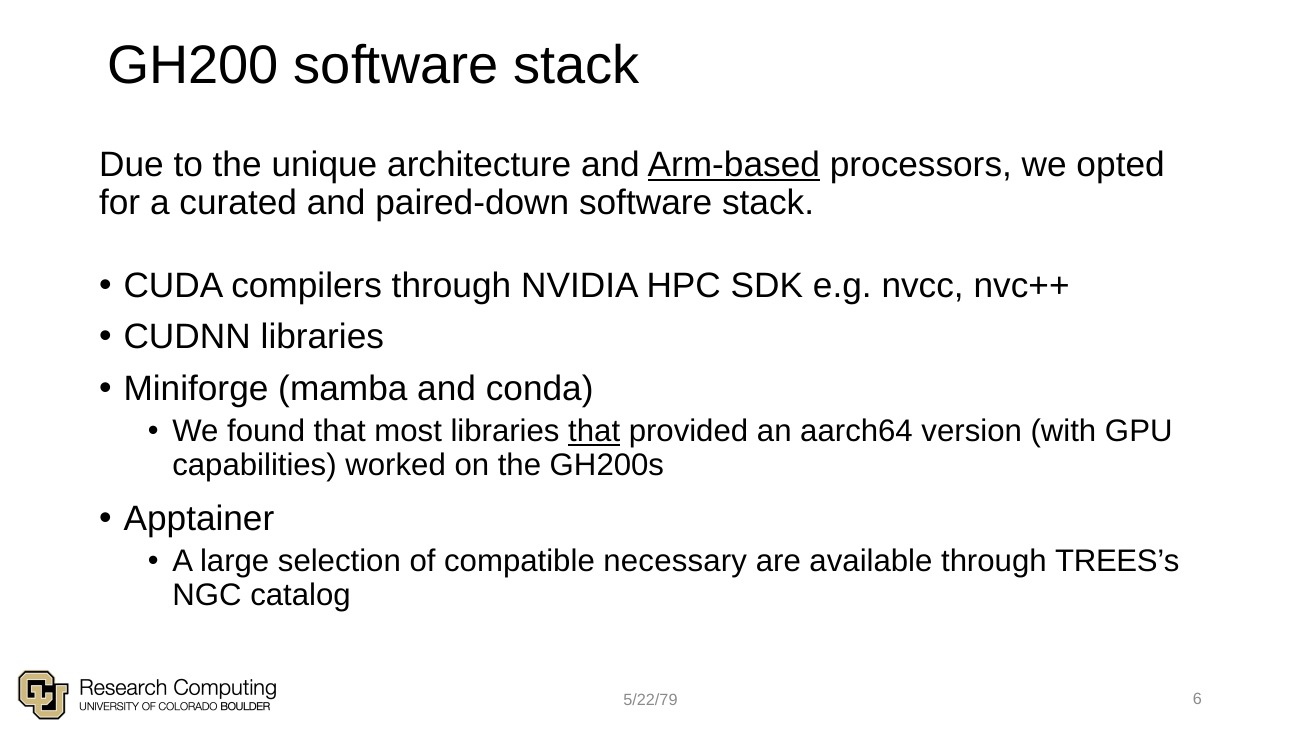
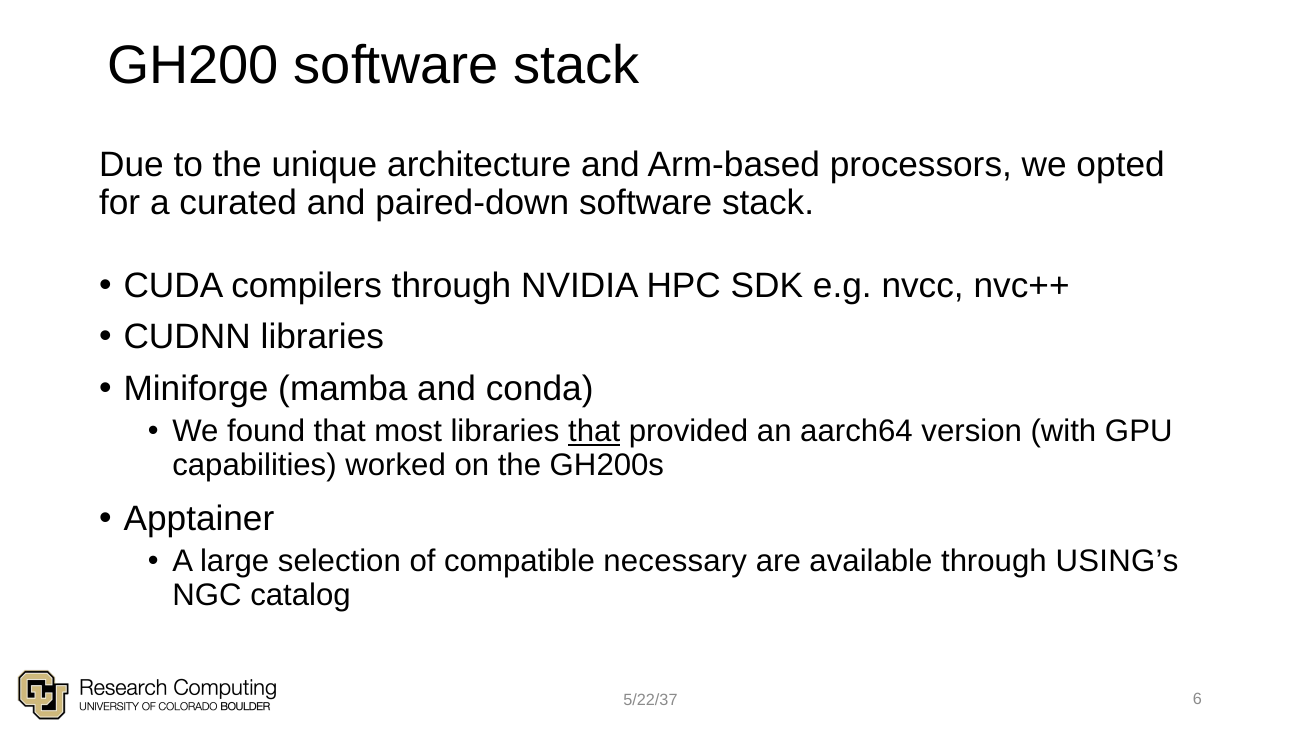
Arm-based underline: present -> none (734, 165)
TREES’s: TREES’s -> USING’s (1117, 561)
5/22/79: 5/22/79 -> 5/22/37 (650, 700)
